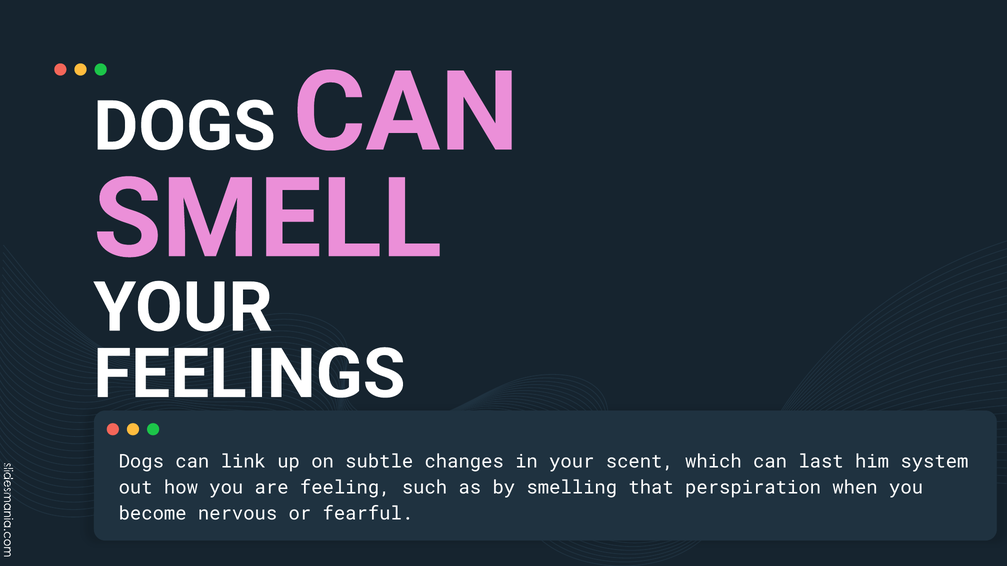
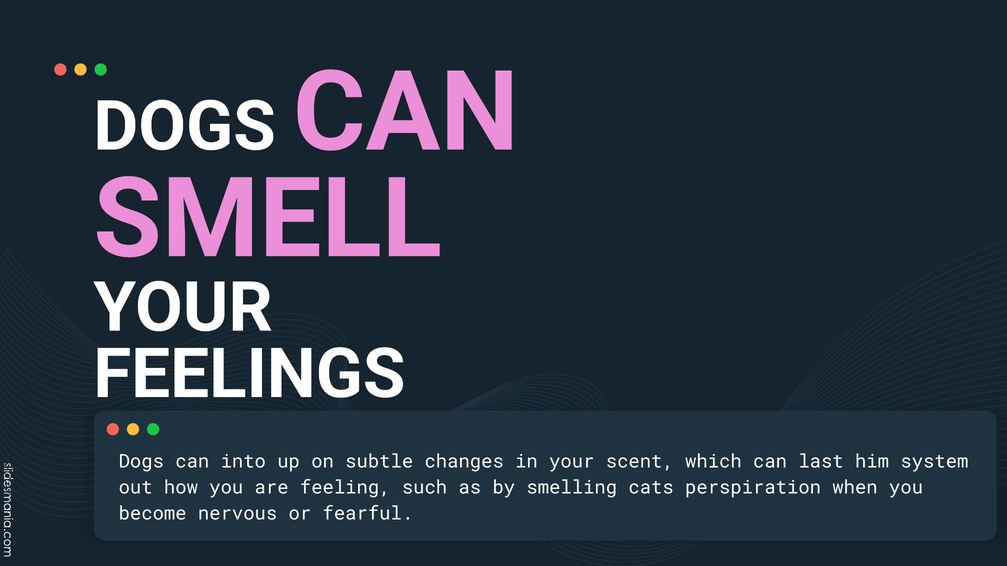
link: link -> into (243, 462)
that: that -> cats (651, 488)
